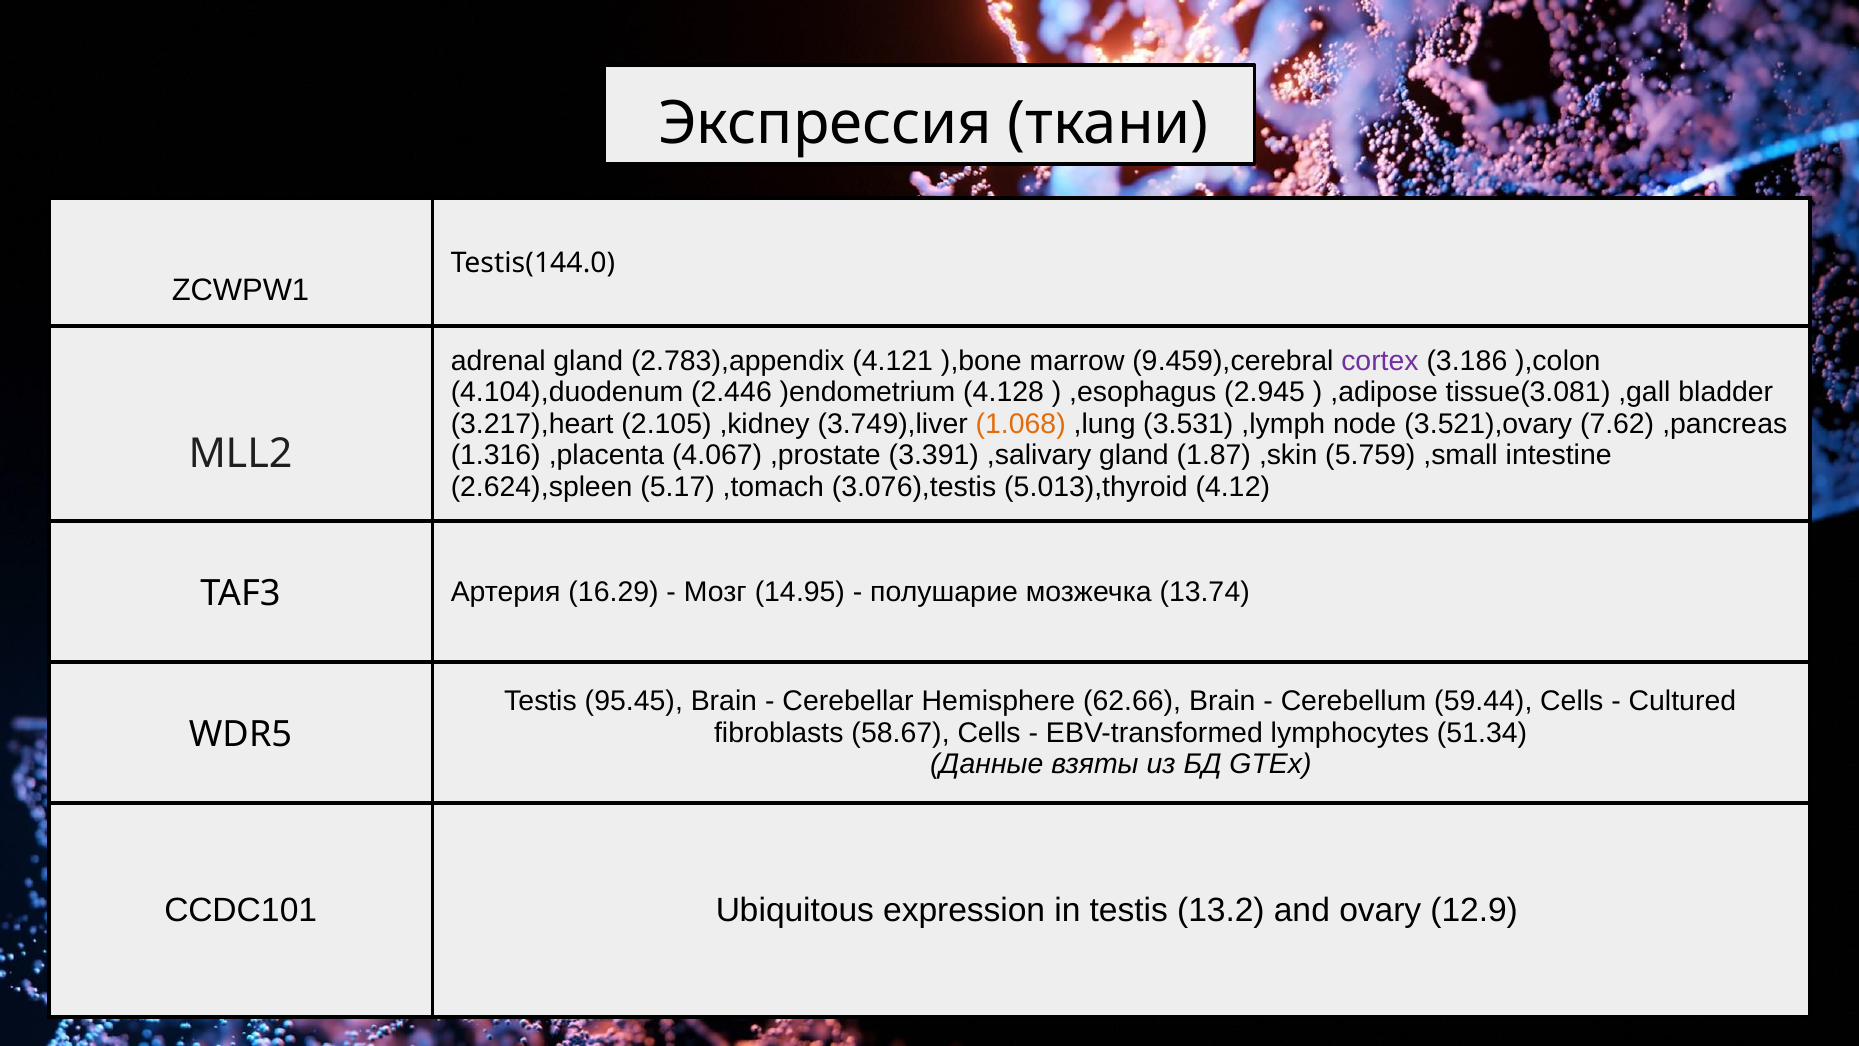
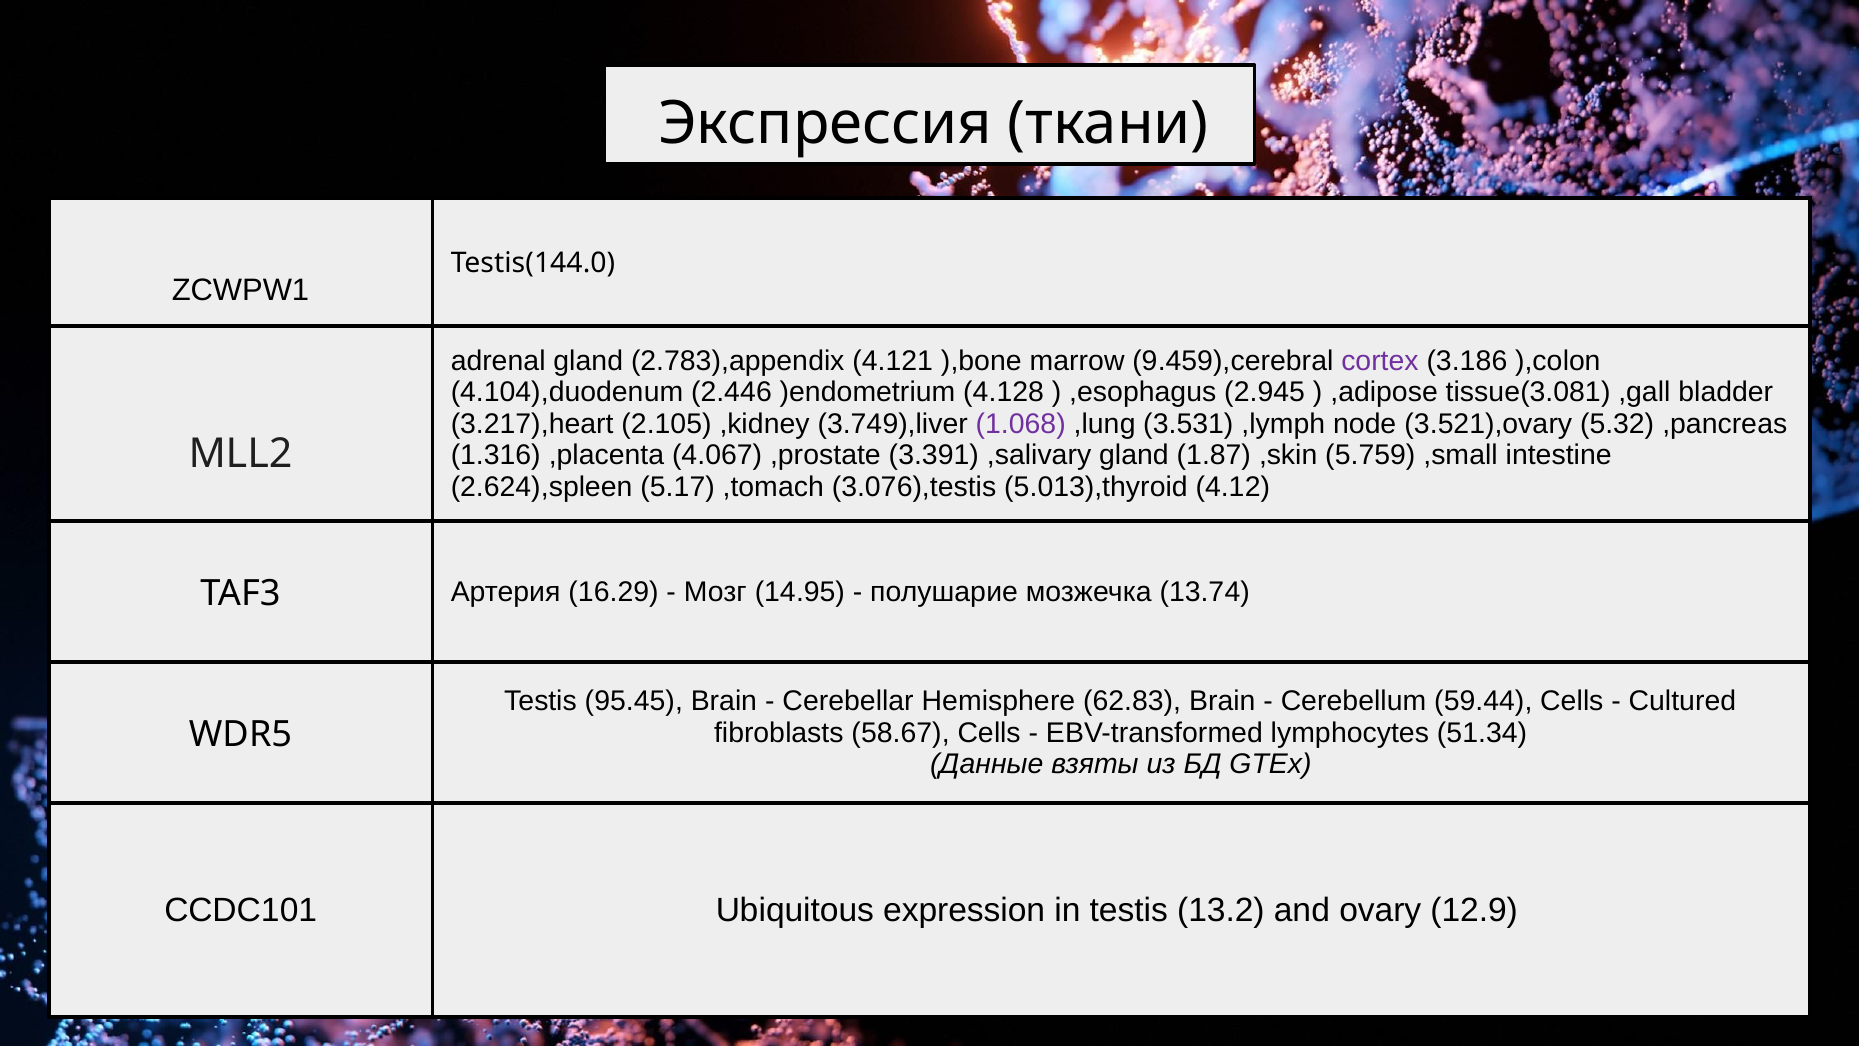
1.068 colour: orange -> purple (1021, 424)
7.62: 7.62 -> 5.32 (1617, 424)
62.66: 62.66 -> 62.83 (1132, 701)
